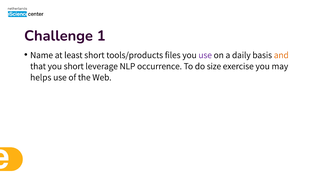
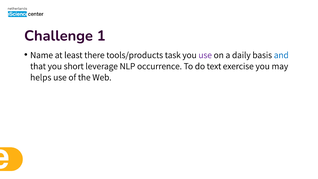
least short: short -> there (94, 55)
files: files -> task (173, 55)
and colour: orange -> blue (281, 55)
size: size -> text (214, 66)
